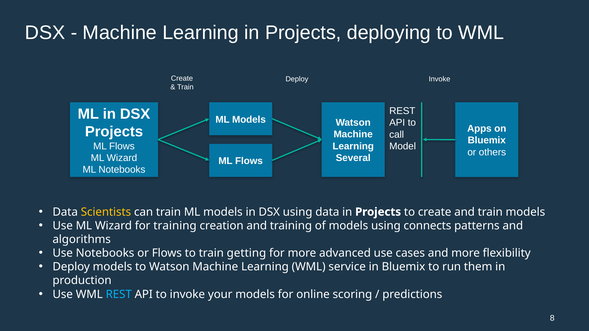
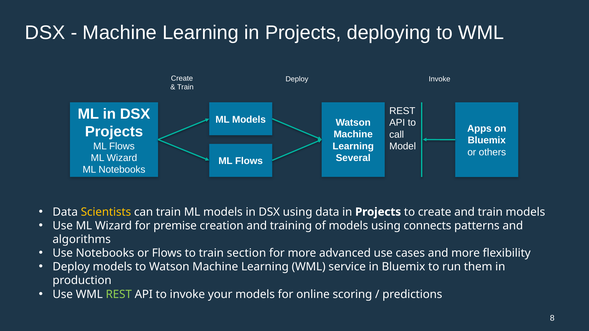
for training: training -> premise (175, 226)
getting: getting -> section (246, 253)
REST colour: light blue -> light green (119, 295)
